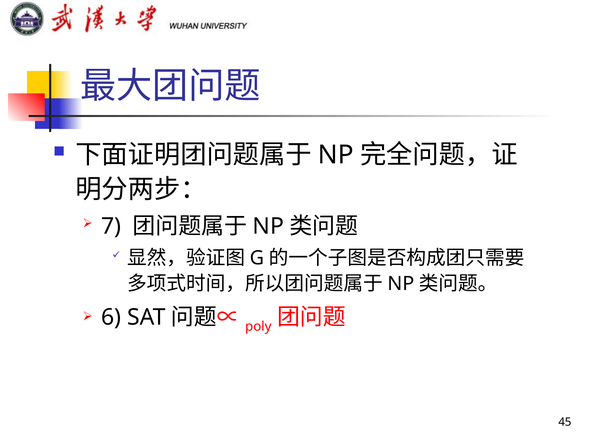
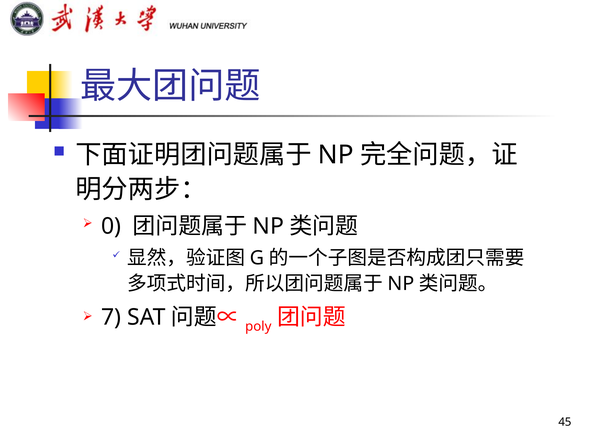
7: 7 -> 0 (111, 226)
6: 6 -> 7 (111, 317)
